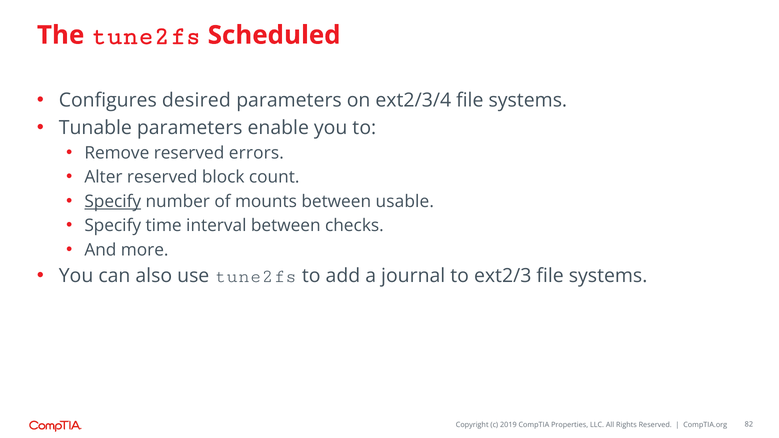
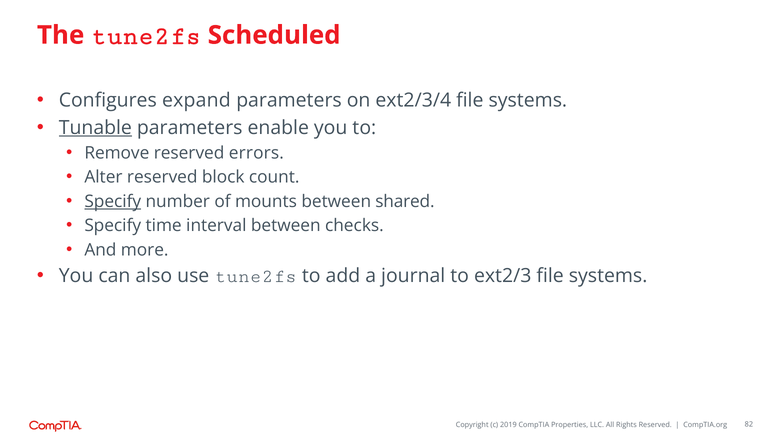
desired: desired -> expand (196, 100)
Tunable underline: none -> present (95, 128)
usable: usable -> shared (405, 202)
